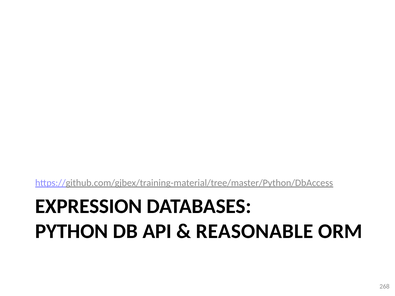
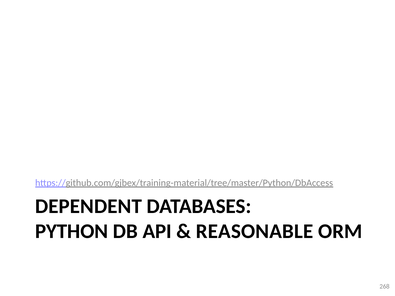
EXPRESSION: EXPRESSION -> DEPENDENT (88, 206)
